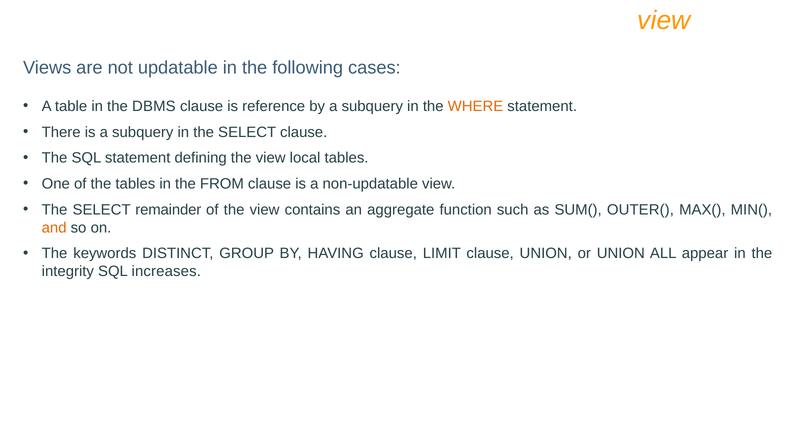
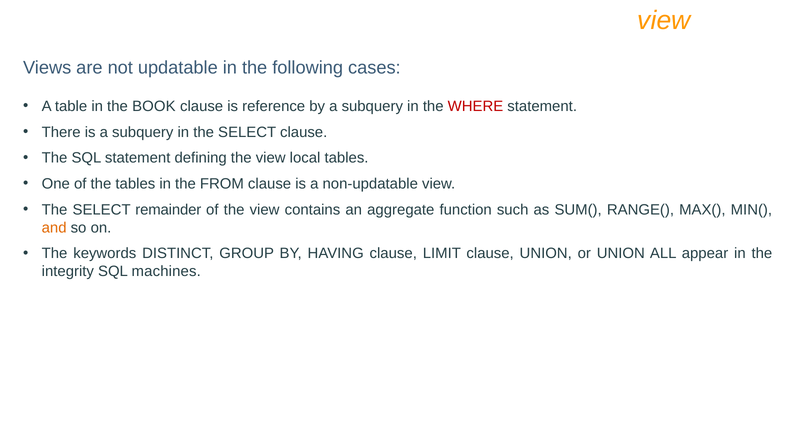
DBMS: DBMS -> BOOK (154, 106)
WHERE colour: orange -> red (475, 106)
OUTER(: OUTER( -> RANGE( (640, 210)
increases: increases -> machines (166, 271)
